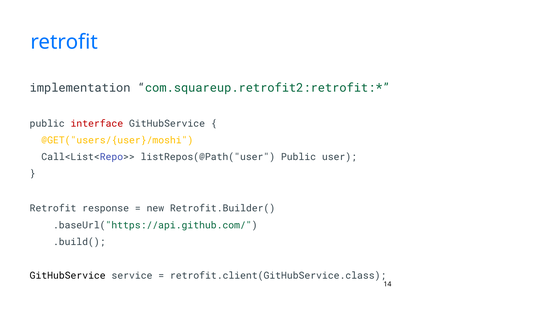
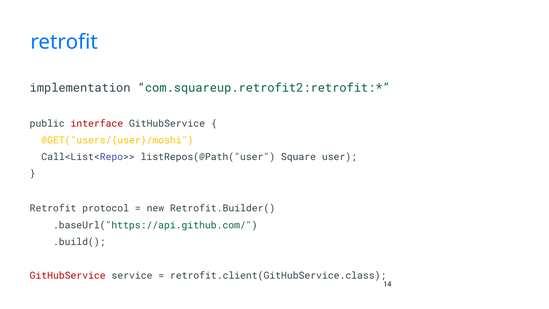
listRepos(@Path("user Public: Public -> Square (298, 157)
response: response -> protocol (106, 208)
GitHubService colour: black -> red (68, 275)
